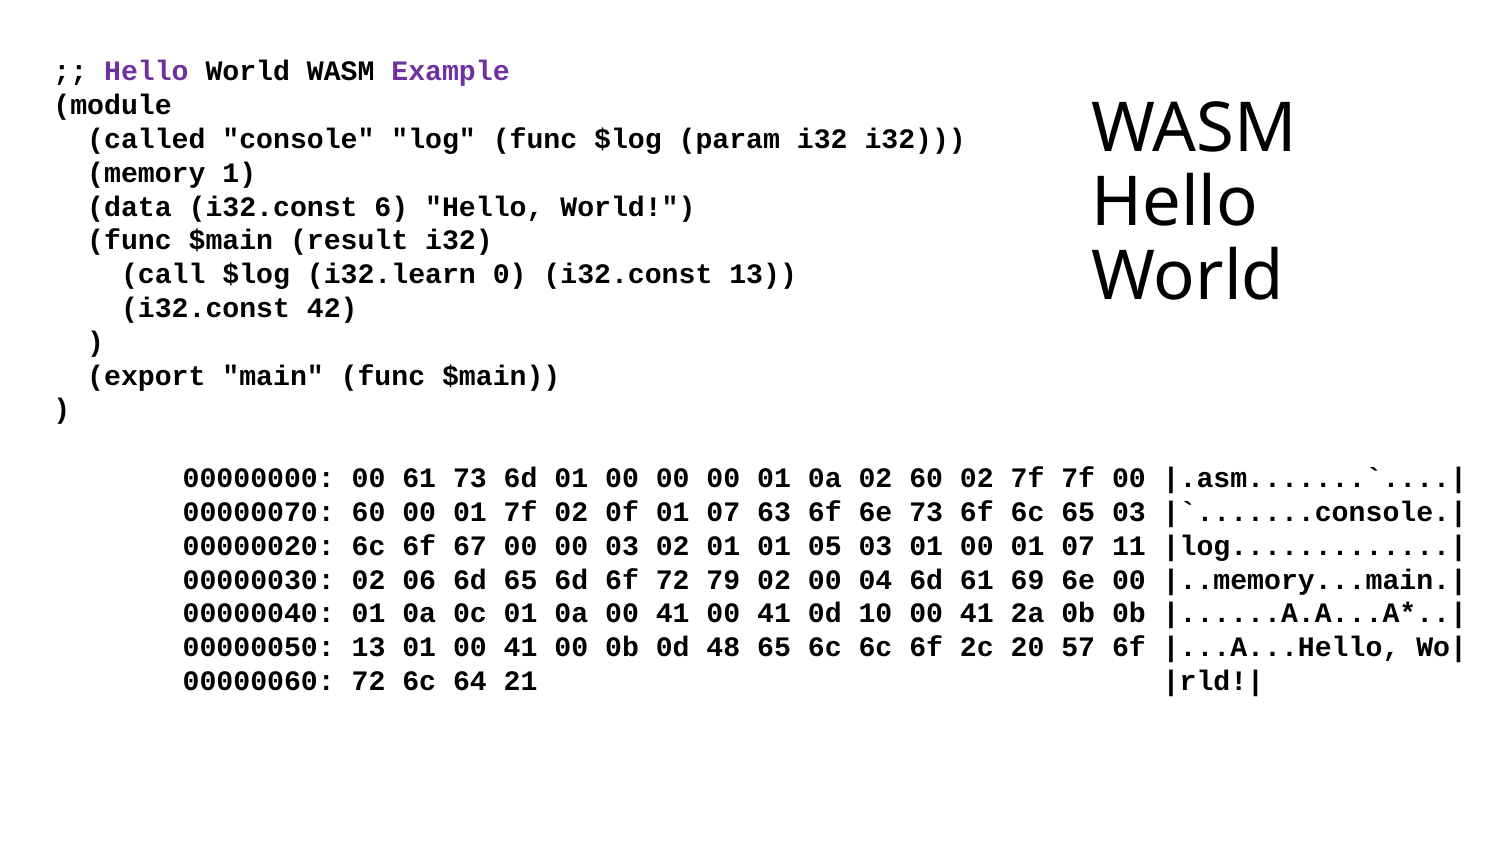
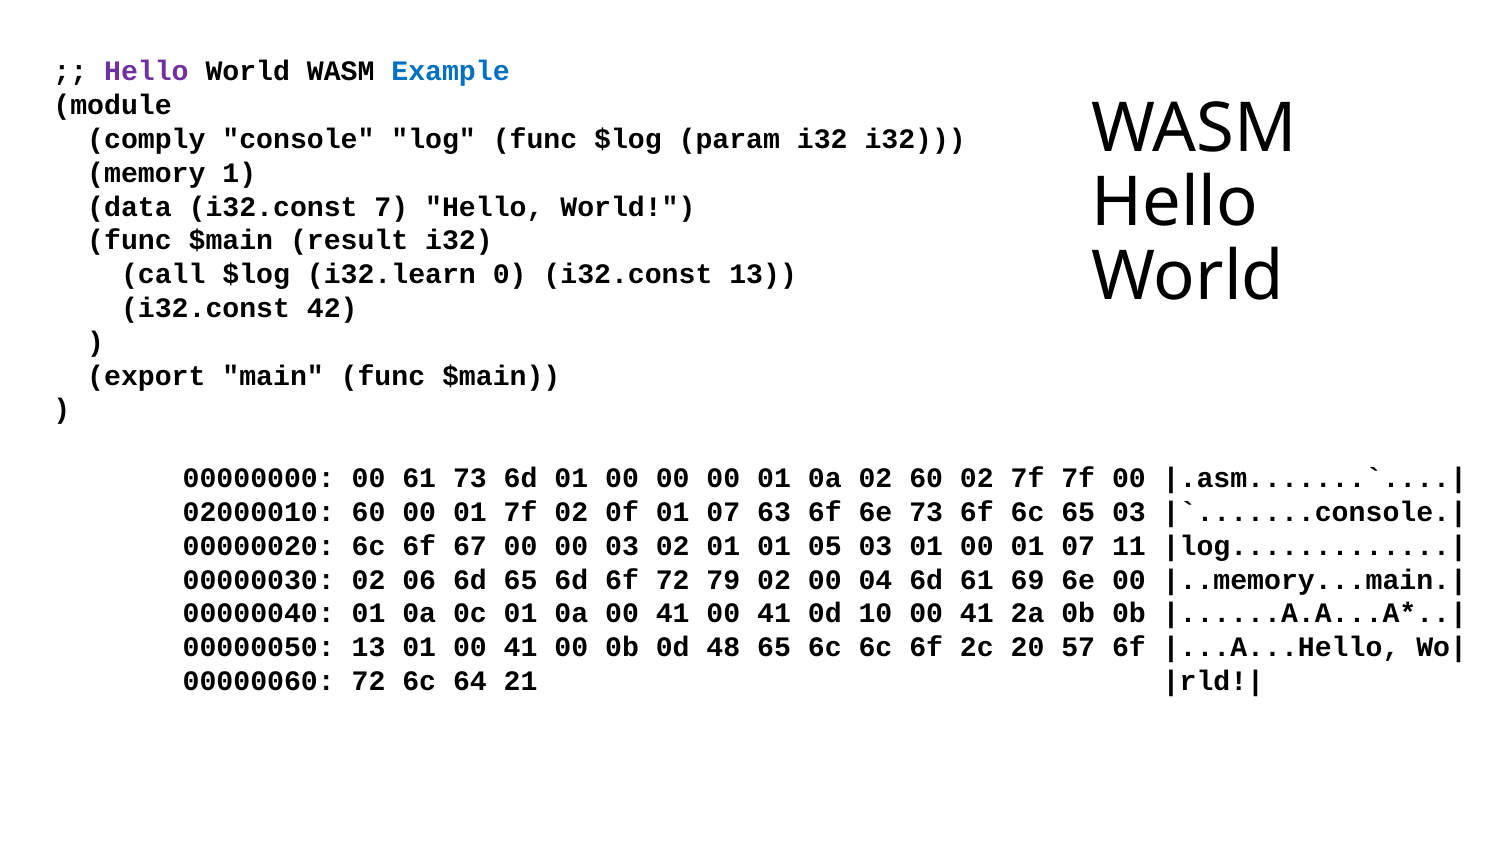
Example colour: purple -> blue (451, 72)
called: called -> comply (146, 139)
6: 6 -> 7 (391, 207)
00000070: 00000070 -> 02000010 (259, 512)
